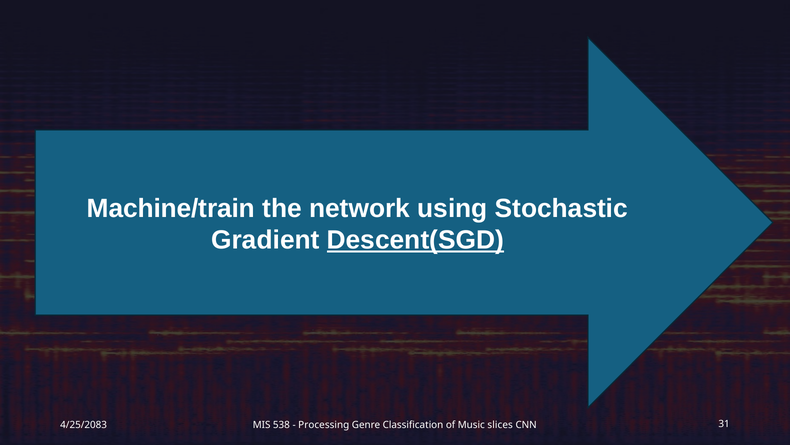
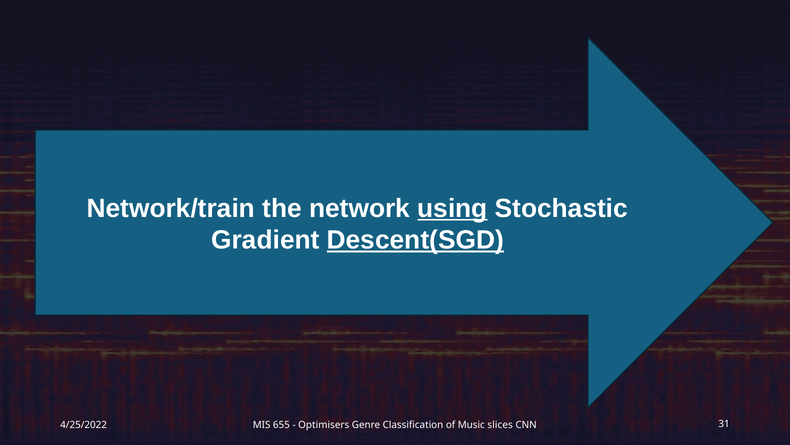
Machine/train: Machine/train -> Network/train (171, 208)
using underline: none -> present (452, 208)
4/25/2083: 4/25/2083 -> 4/25/2022 (84, 424)
538: 538 -> 655 (281, 424)
Processing: Processing -> Optimisers (324, 424)
